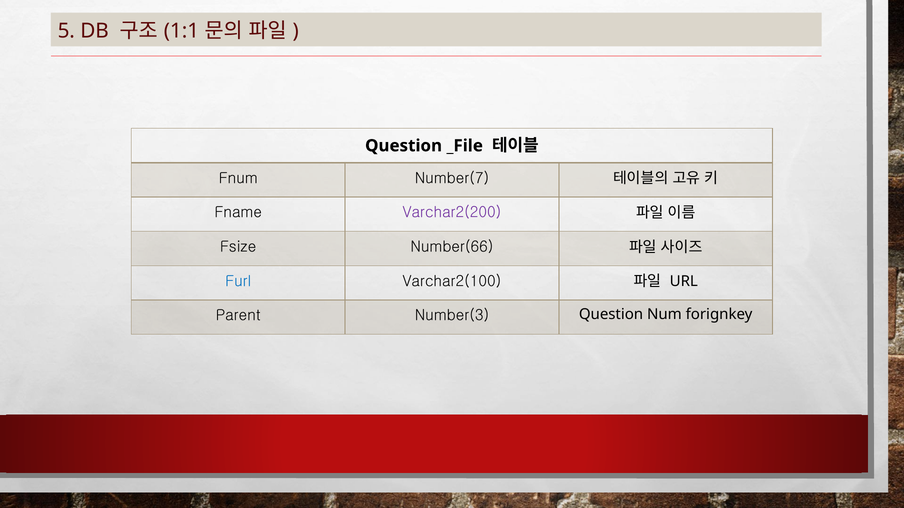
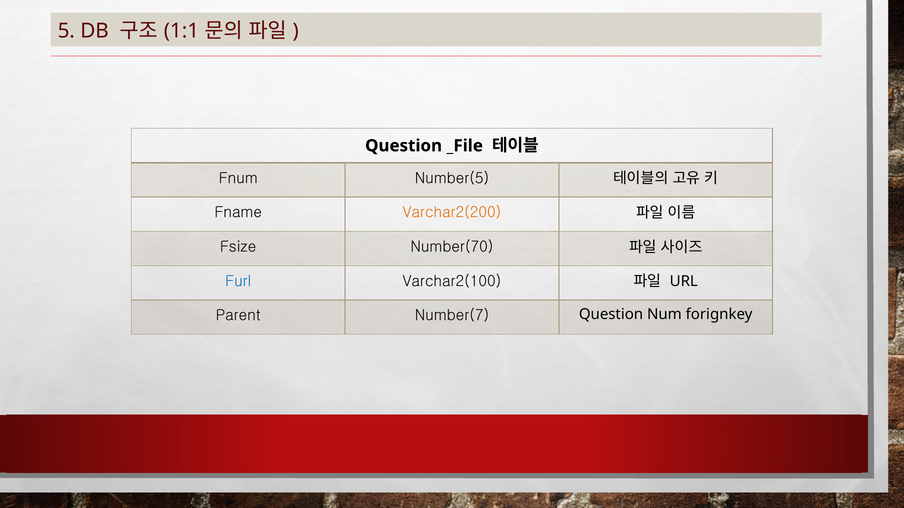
Number(7: Number(7 -> Number(5 (452, 178)
Varchar2(200 colour: purple -> orange (452, 213)
Number(66: Number(66 -> Number(70 (452, 247)
Number(3: Number(3 -> Number(7 (452, 316)
